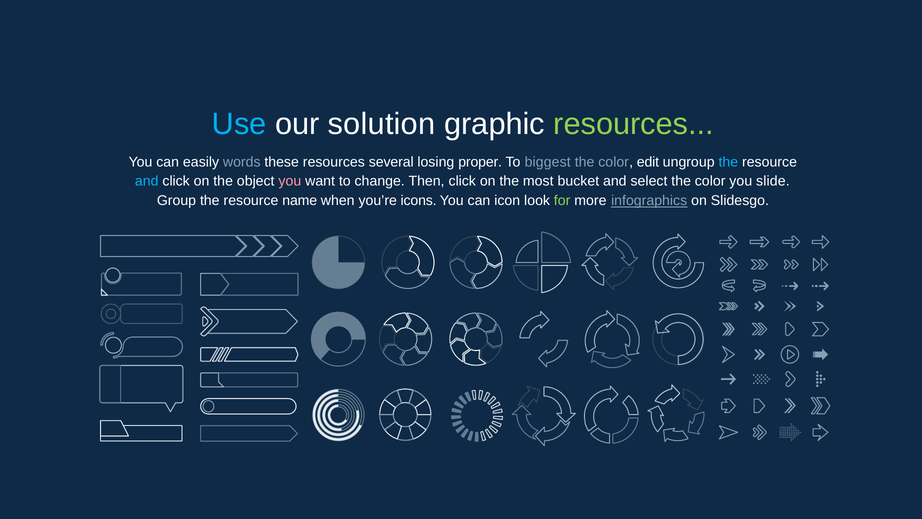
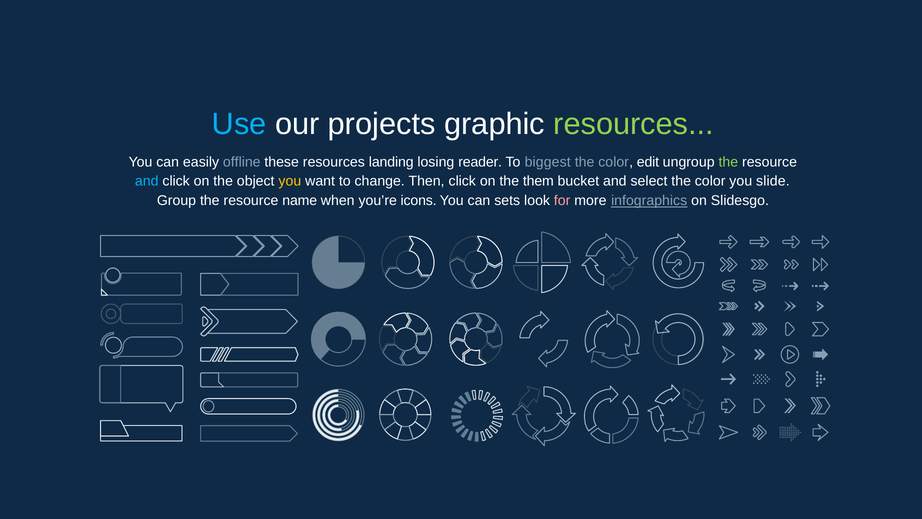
solution: solution -> projects (382, 124)
words: words -> offline (242, 162)
several: several -> landing (391, 162)
proper: proper -> reader (480, 162)
the colour: light blue -> light green (728, 162)
you colour: pink -> yellow (290, 181)
most: most -> them (538, 181)
icon: icon -> sets (507, 201)
for colour: light green -> pink (562, 201)
